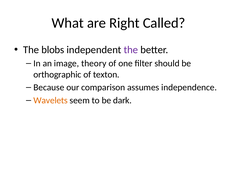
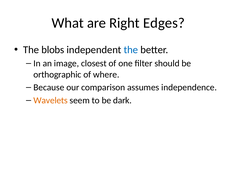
Called: Called -> Edges (164, 23)
the colour: purple -> blue (131, 50)
theory: theory -> closest (94, 63)
texton: texton -> where (106, 74)
